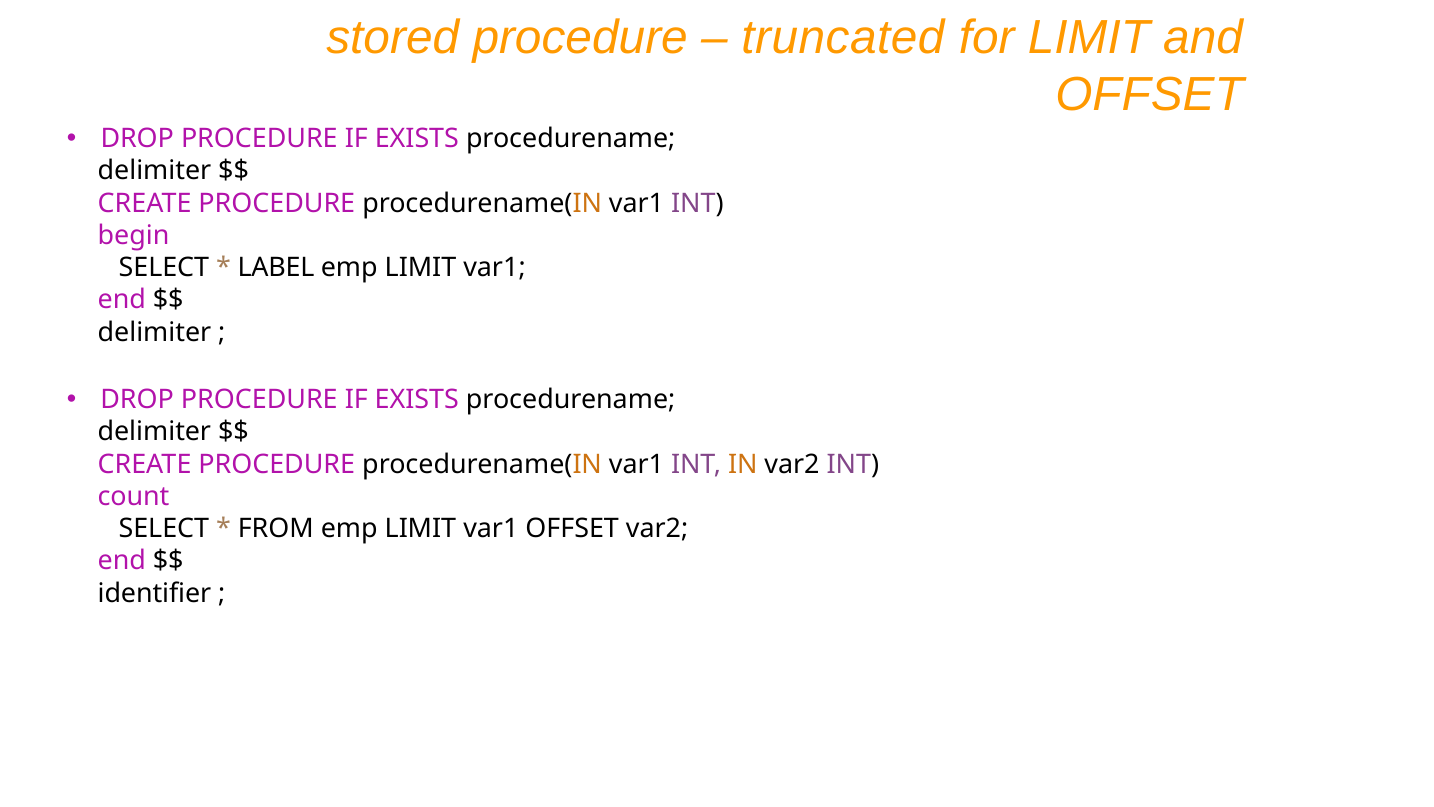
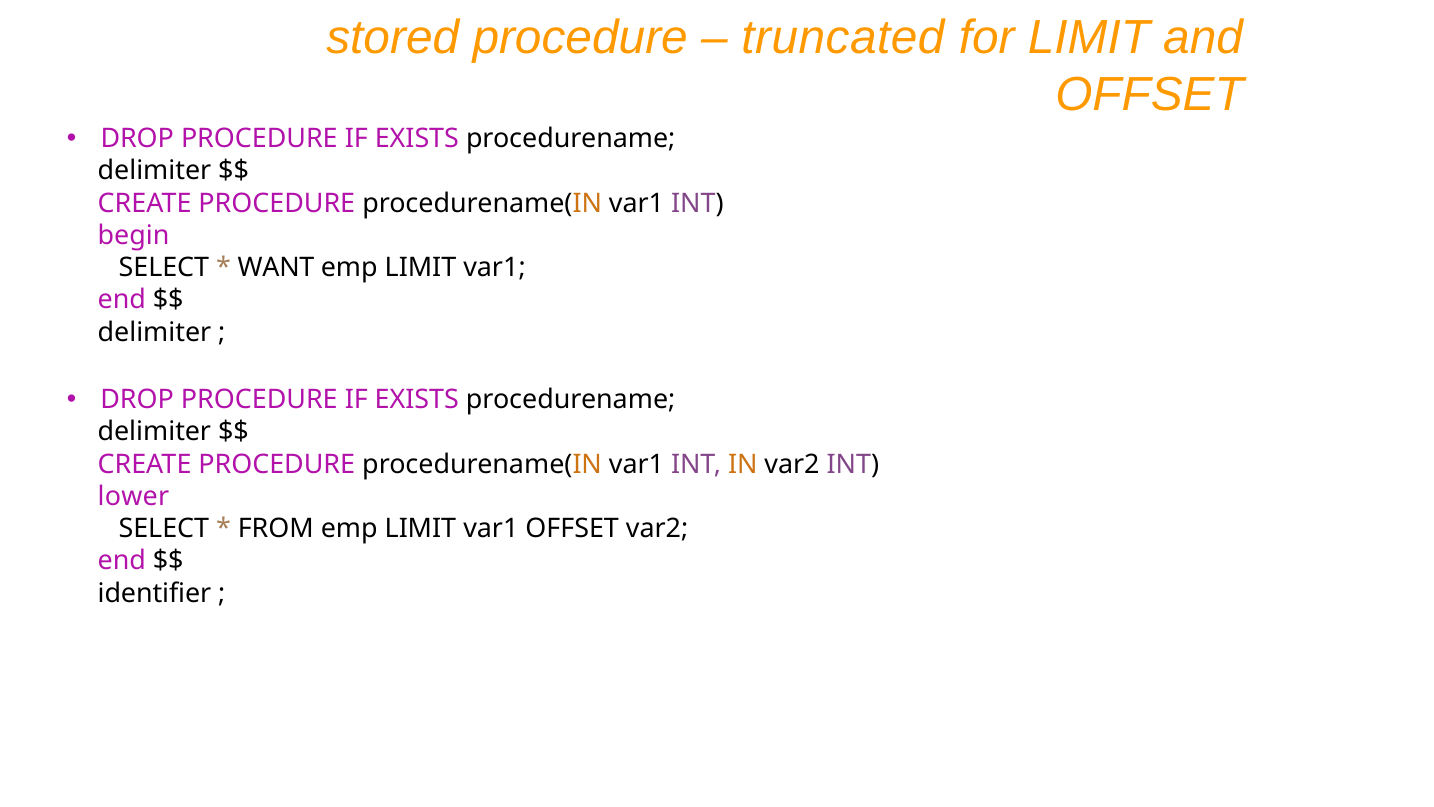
LABEL: LABEL -> WANT (276, 268)
count: count -> lower (133, 496)
